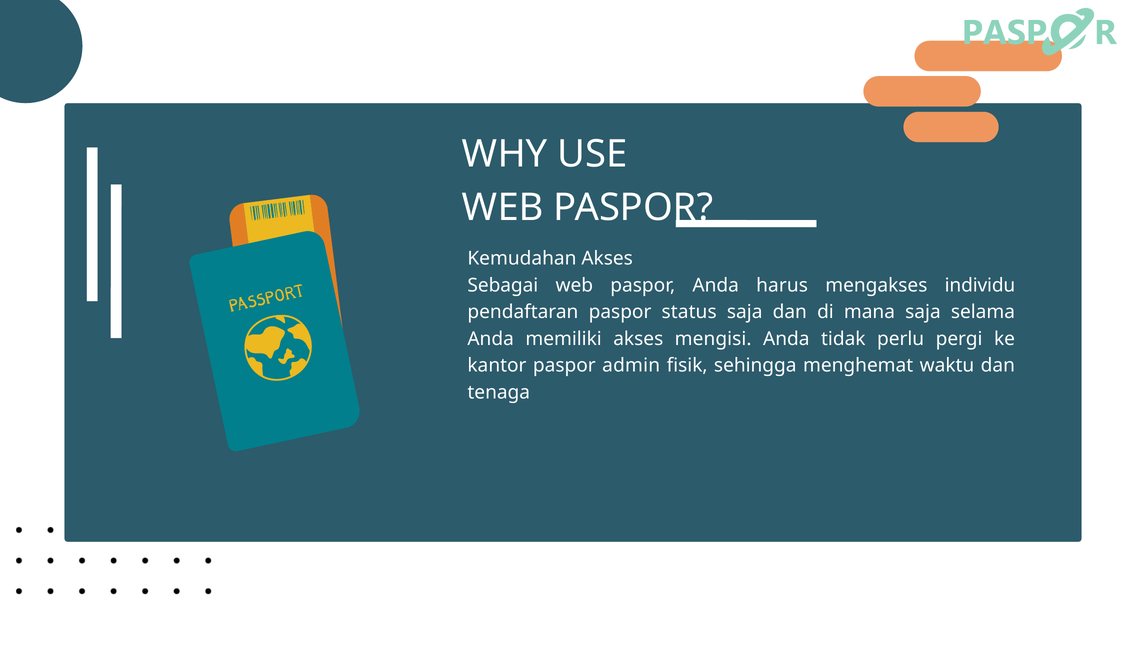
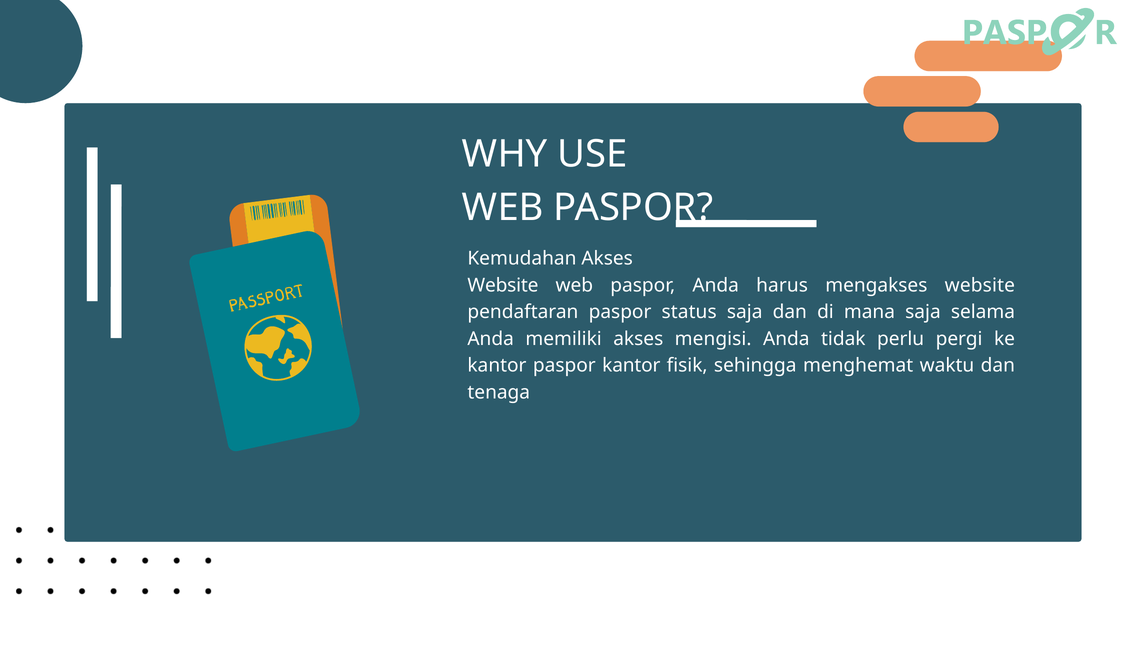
Sebagai: Sebagai -> Website (503, 285)
mengakses individu: individu -> website (980, 285)
paspor admin: admin -> kantor (631, 365)
